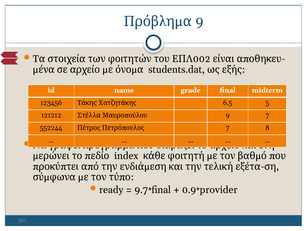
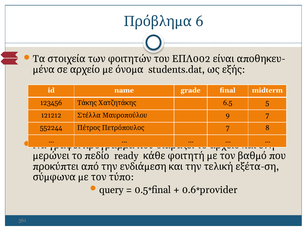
9: 9 -> 6 (199, 21)
index: index -> ready (126, 155)
ready: ready -> query (111, 189)
9.7: 9.7 -> 0.5 (141, 189)
0.9: 0.9 -> 0.6 (189, 189)
